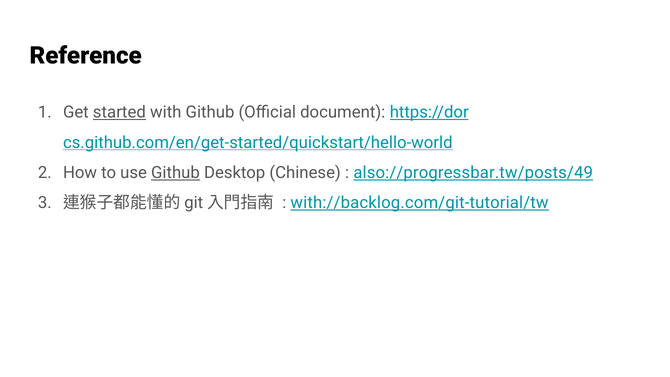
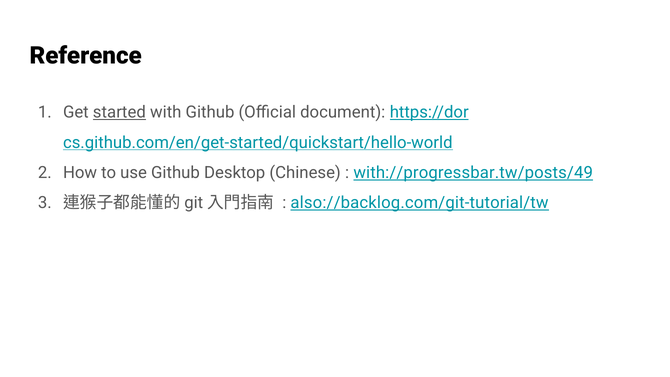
Github underline: present -> none (175, 173)
also://progressbar.tw/posts/49: also://progressbar.tw/posts/49 -> with://progressbar.tw/posts/49 (473, 173)
with://backlog.com/git-tutorial/tw: with://backlog.com/git-tutorial/tw -> also://backlog.com/git-tutorial/tw (420, 203)
